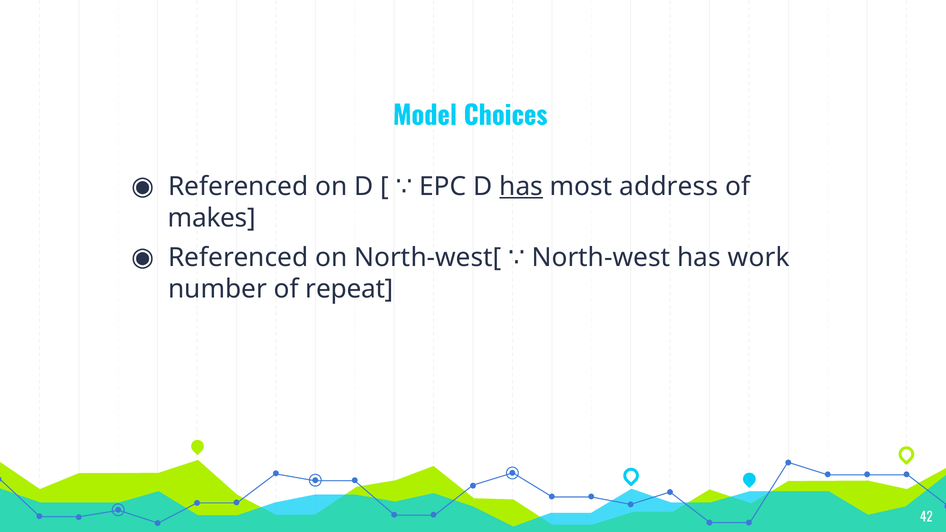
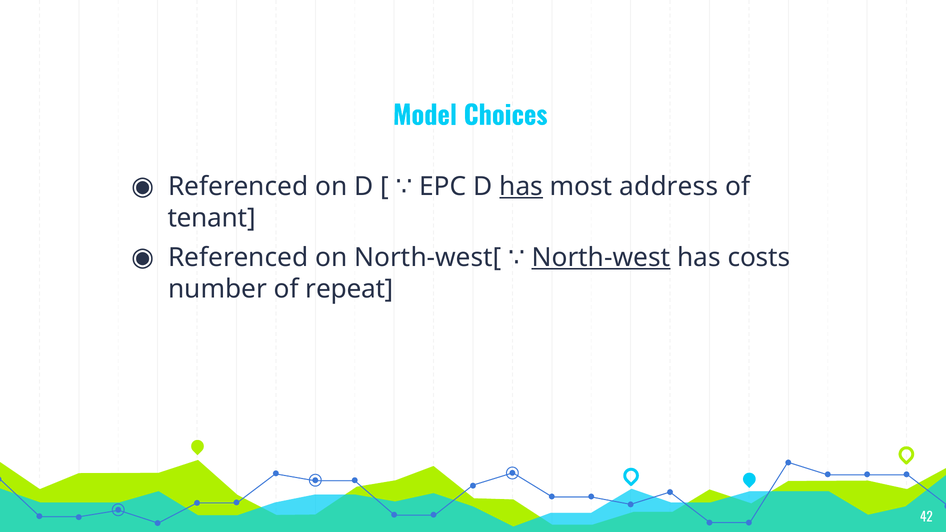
makes: makes -> tenant (212, 218)
North-west underline: none -> present (601, 257)
work: work -> costs (759, 257)
